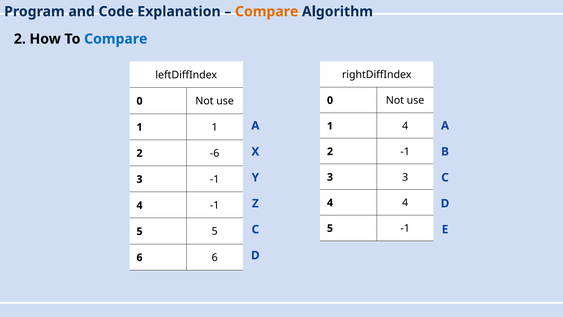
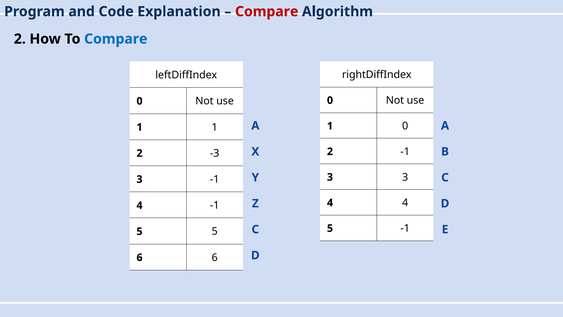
Compare colour: orange -> red (267, 12)
1 4: 4 -> 0 (405, 126)
-6: -6 -> -3 (215, 153)
